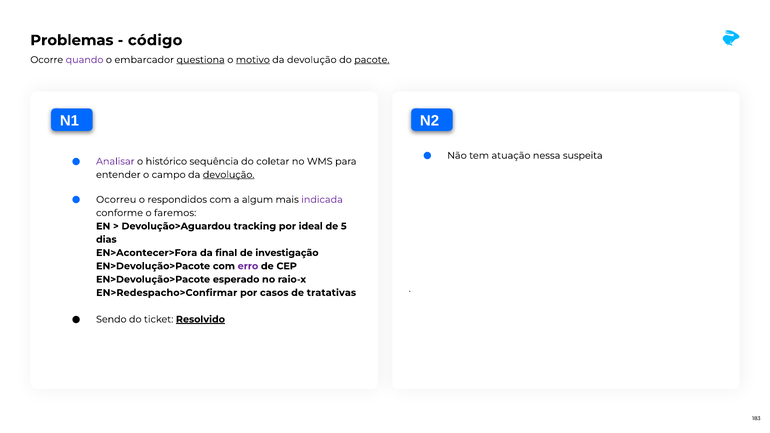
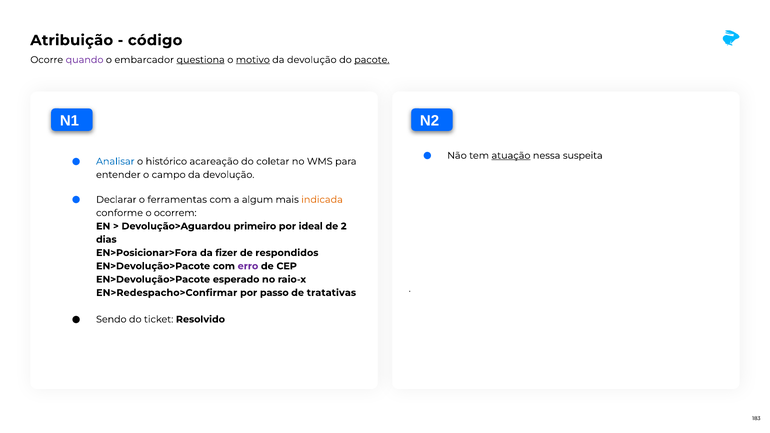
Problemas: Problemas -> Atribuição (72, 40)
atuação underline: none -> present (511, 156)
Analisar colour: purple -> blue (115, 161)
sequência: sequência -> acareação (214, 161)
devolução underline: present -> none (229, 175)
Ocorreu: Ocorreu -> Declarar (116, 200)
respondidos: respondidos -> ferramentas (177, 200)
indicada colour: purple -> orange (322, 200)
faremos: faremos -> ocorrem (175, 213)
tracking: tracking -> primeiro (255, 226)
5: 5 -> 2 (344, 226)
EN>Acontecer>Fora: EN>Acontecer>Fora -> EN>Posicionar>Fora (147, 253)
final: final -> fizer (226, 253)
investigação: investigação -> respondidos (287, 253)
casos: casos -> passo (274, 293)
Resolvido underline: present -> none (200, 319)
